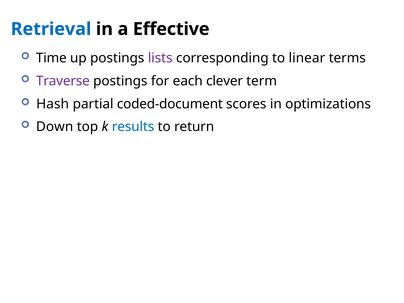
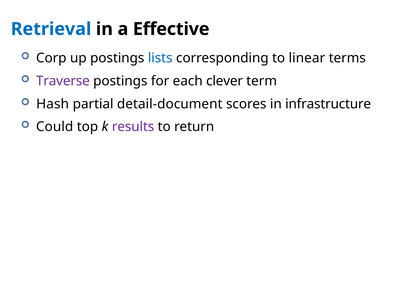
Time: Time -> Corp (51, 58)
lists colour: purple -> blue (160, 58)
coded-document: coded-document -> detail-document (170, 104)
optimizations: optimizations -> infrastructure (328, 104)
Down: Down -> Could (55, 127)
results colour: blue -> purple (133, 127)
